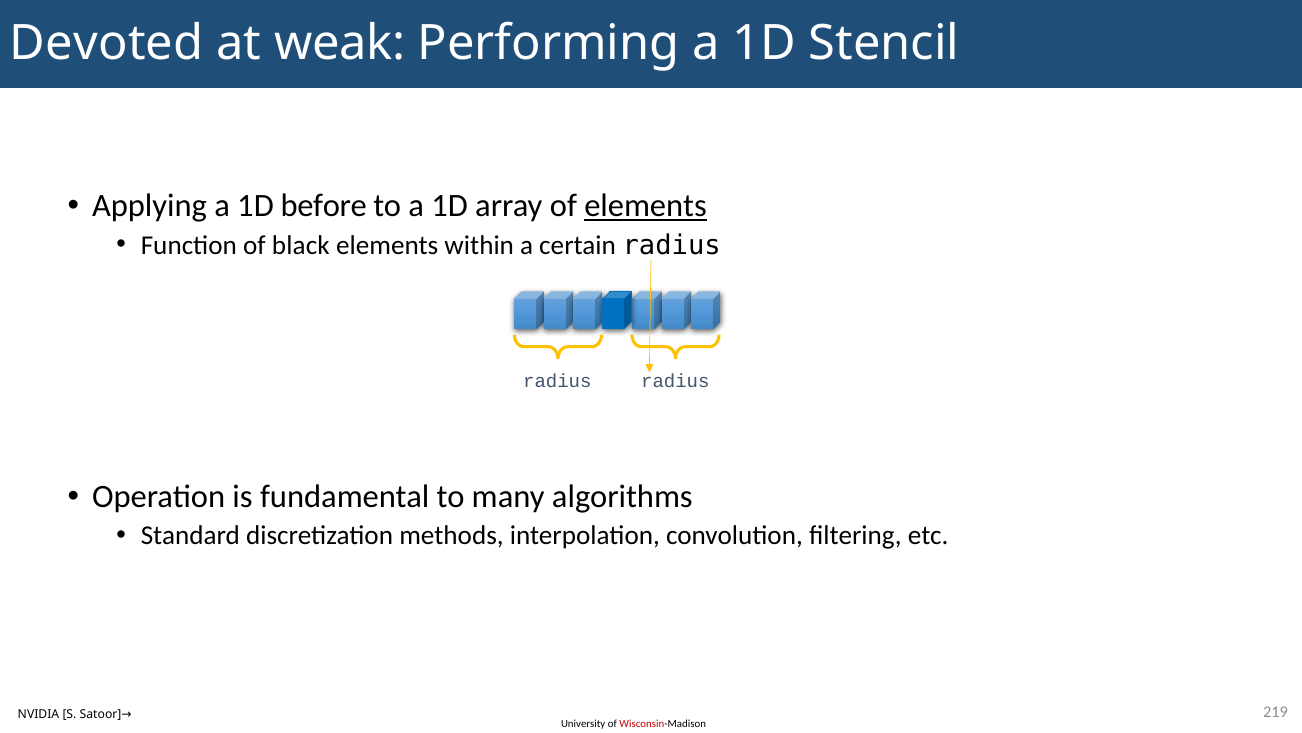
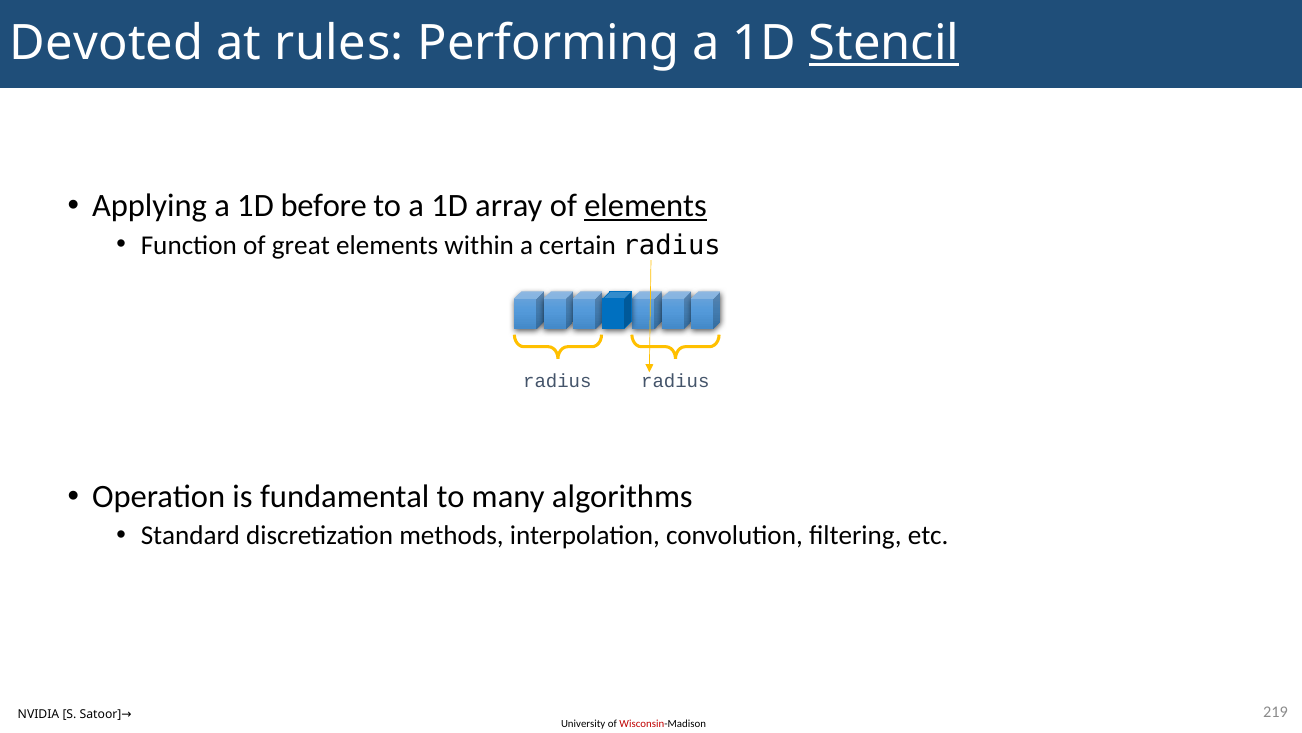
weak: weak -> rules (339, 44)
Stencil underline: none -> present (884, 44)
black: black -> great (301, 245)
